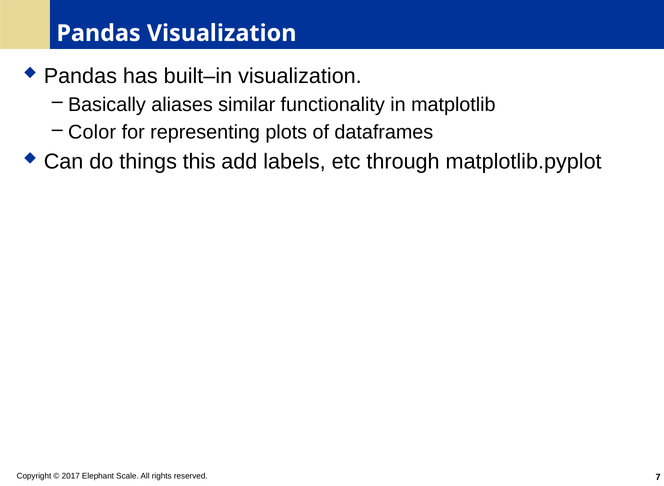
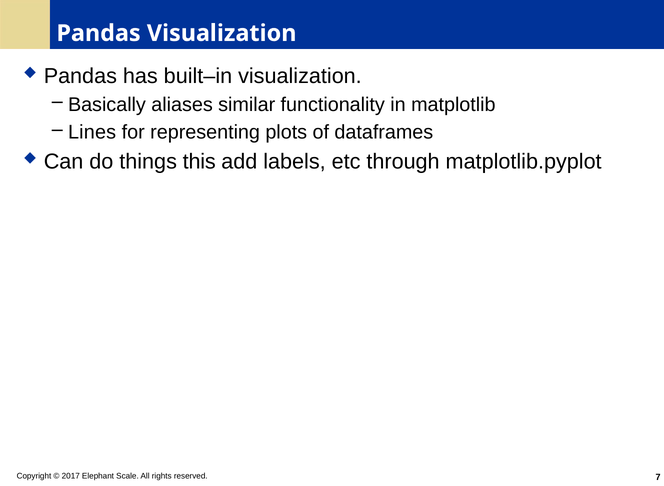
Color: Color -> Lines (92, 132)
